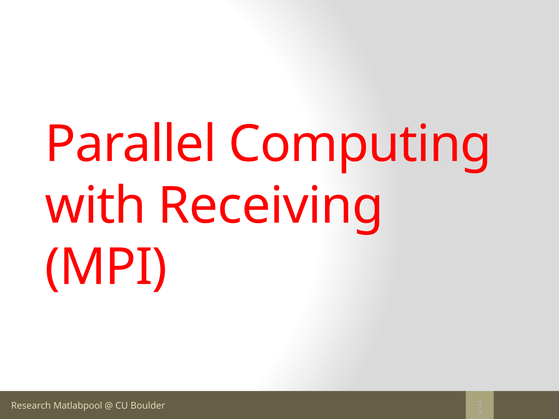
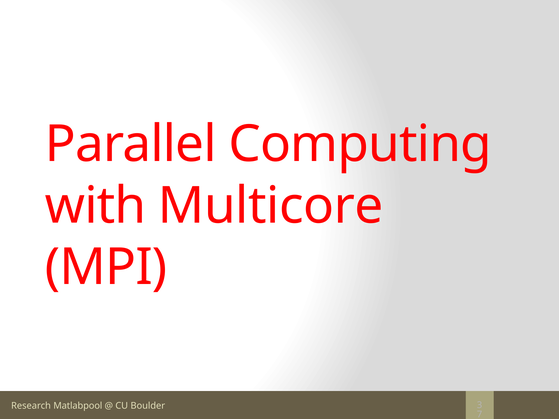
Receiving: Receiving -> Multicore (271, 206)
